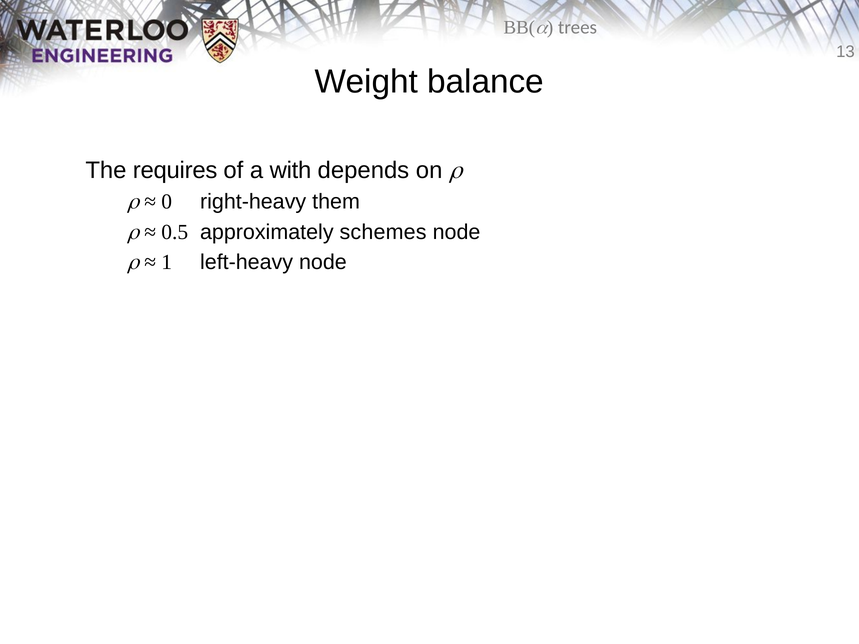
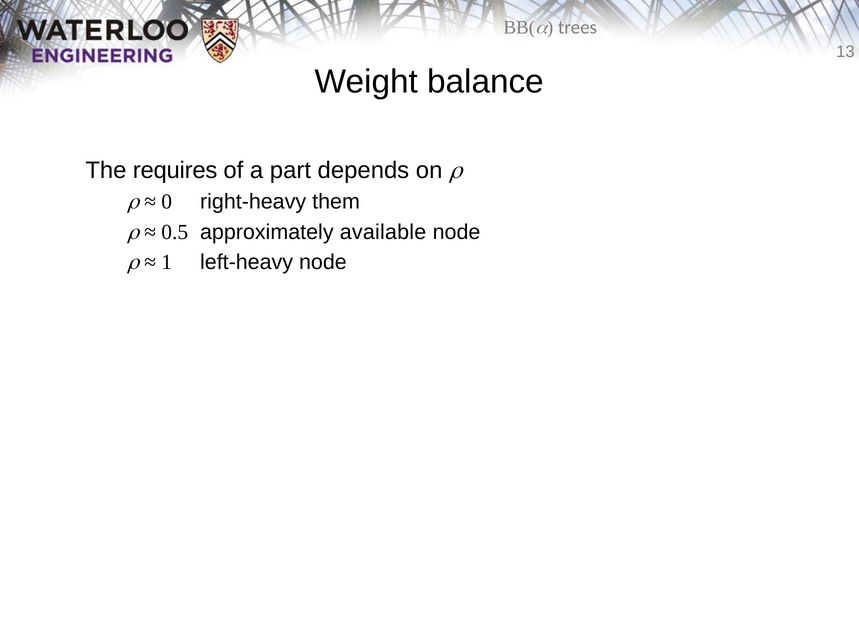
with: with -> part (290, 171)
schemes: schemes -> available (383, 232)
